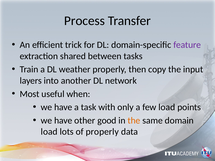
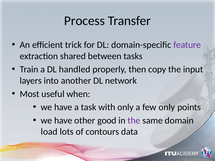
weather: weather -> handled (75, 70)
few load: load -> only (167, 107)
the colour: orange -> purple (134, 121)
of properly: properly -> contours (102, 132)
